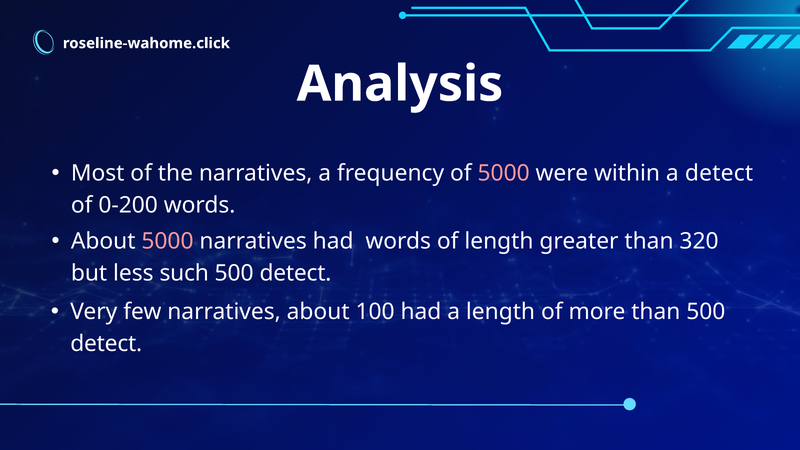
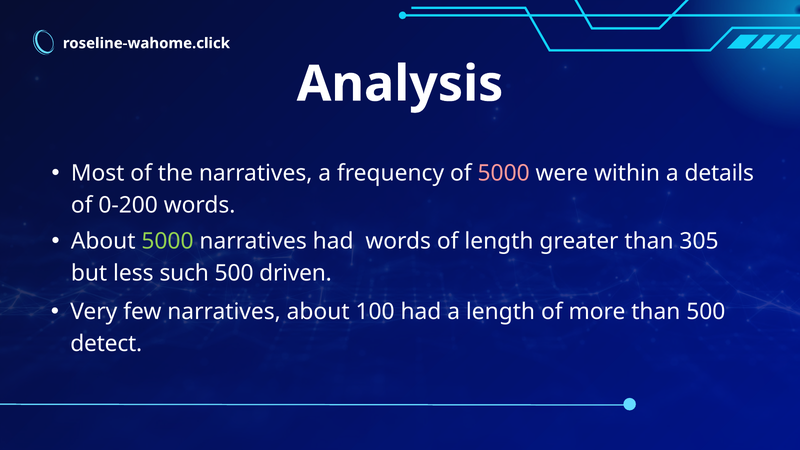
a detect: detect -> details (719, 173)
5000 colour: pink -> light green (167, 241)
320: 320 -> 305 (699, 241)
detect: detect -> driven (295, 273)
